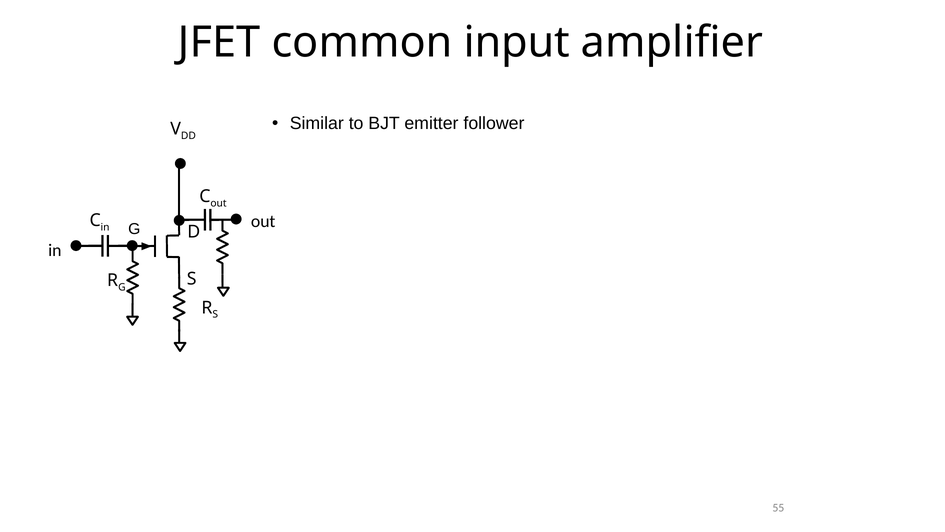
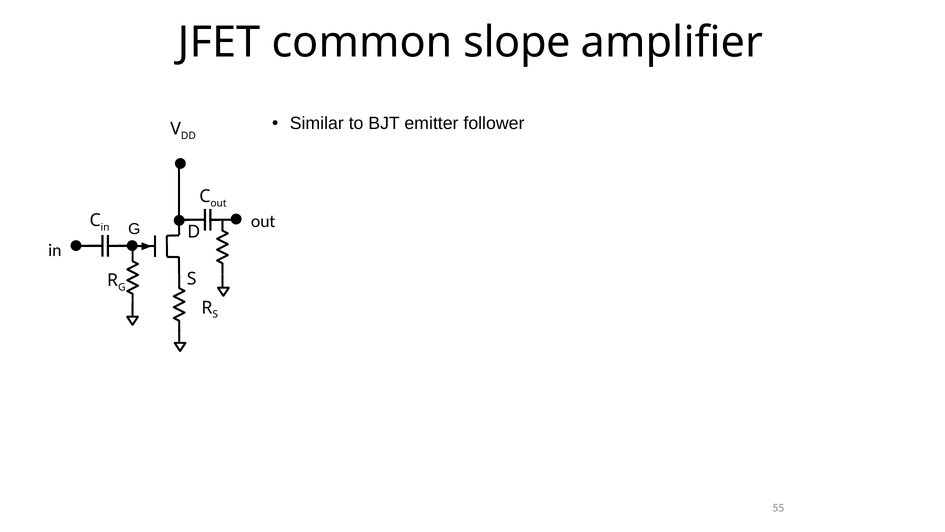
input: input -> slope (517, 42)
